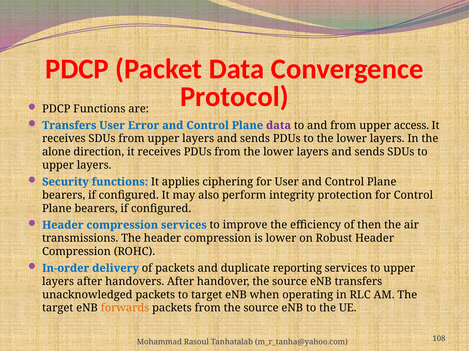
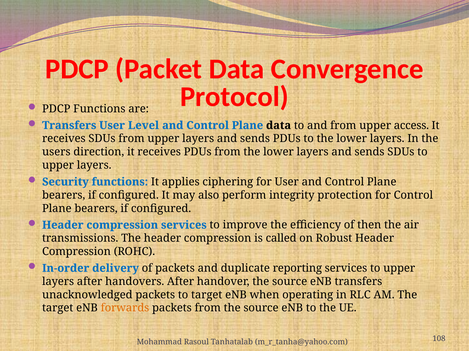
Error: Error -> Level (144, 126)
data colour: purple -> black (279, 126)
alone: alone -> users (56, 152)
is lower: lower -> called (281, 239)
